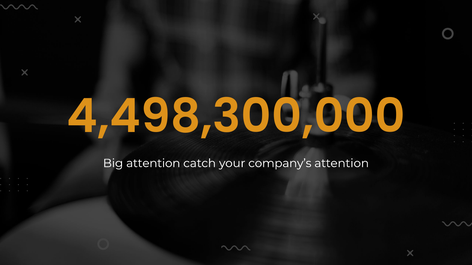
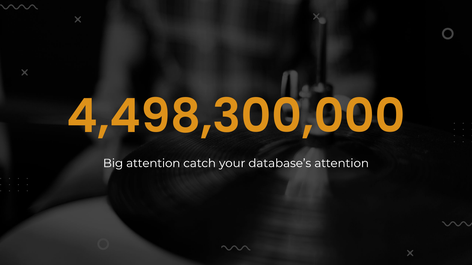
company’s: company’s -> database’s (280, 164)
